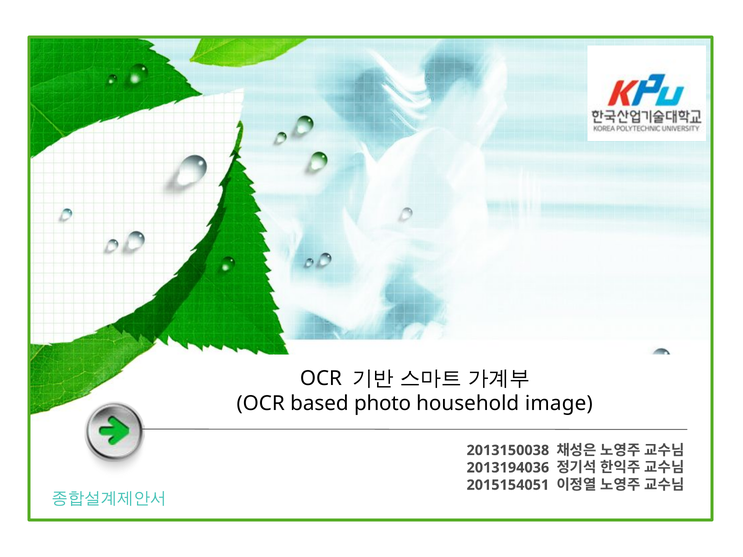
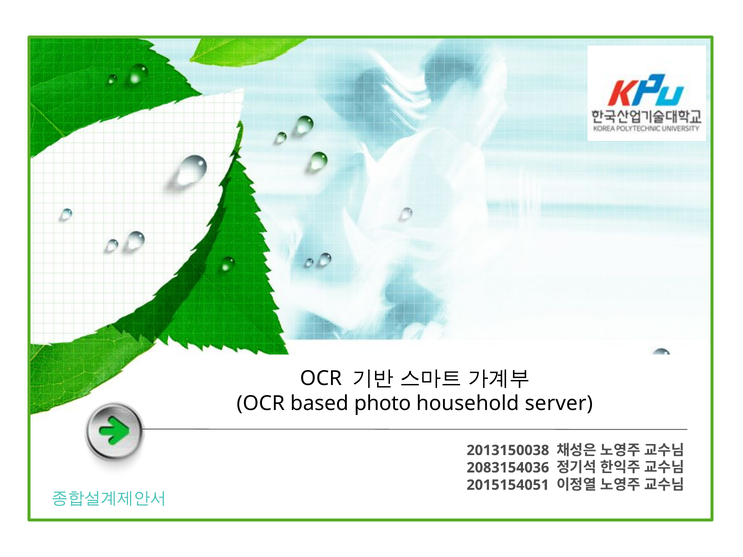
image: image -> server (559, 404)
2013194036: 2013194036 -> 2083154036 (508, 468)
